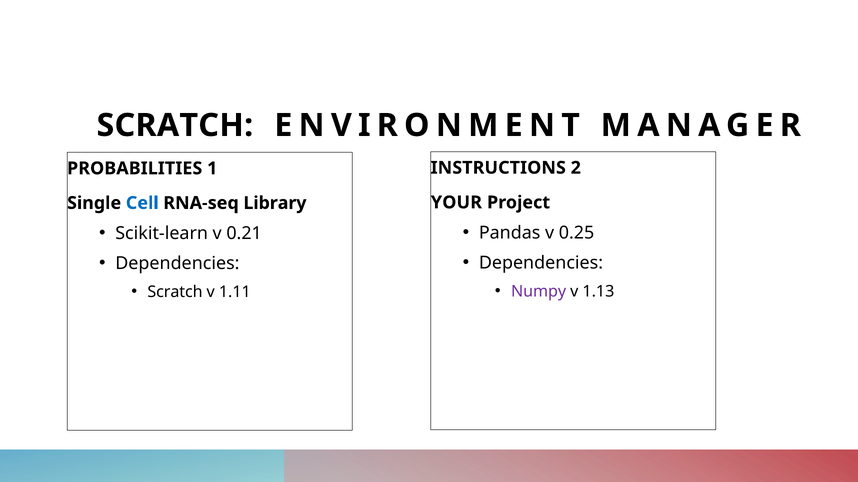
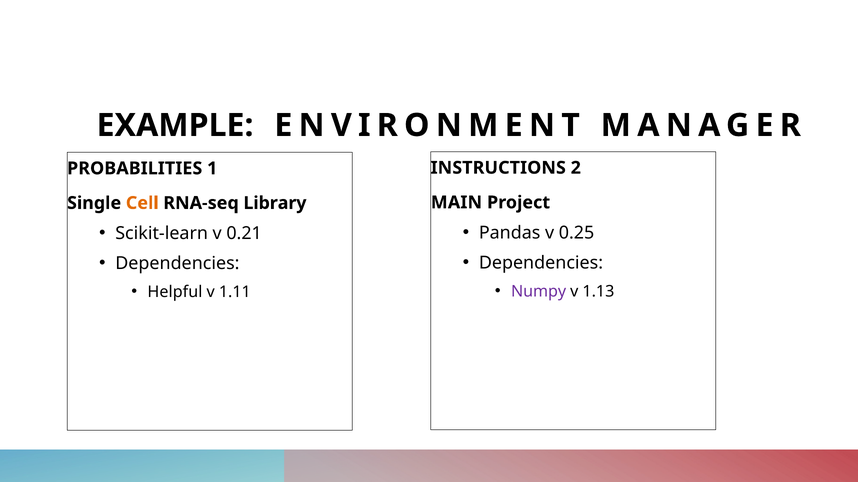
SCRATCH: SCRATCH -> EXAMPLE (175, 126)
YOUR: YOUR -> MAIN (456, 203)
Cell colour: blue -> orange (142, 203)
Scratch: Scratch -> Helpful (175, 292)
